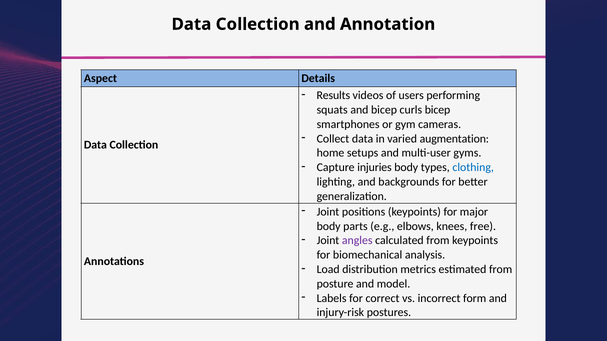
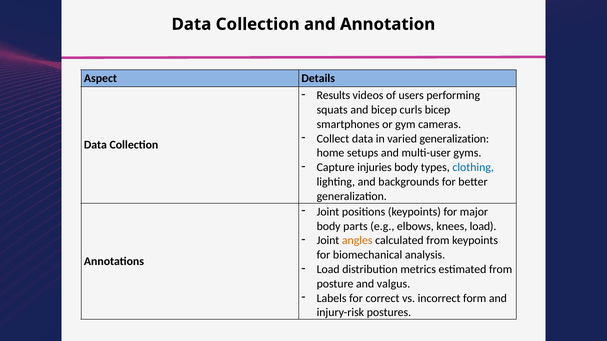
varied augmentation: augmentation -> generalization (454, 139)
knees free: free -> load (483, 226)
angles colour: purple -> orange (357, 241)
model: model -> valgus (394, 284)
